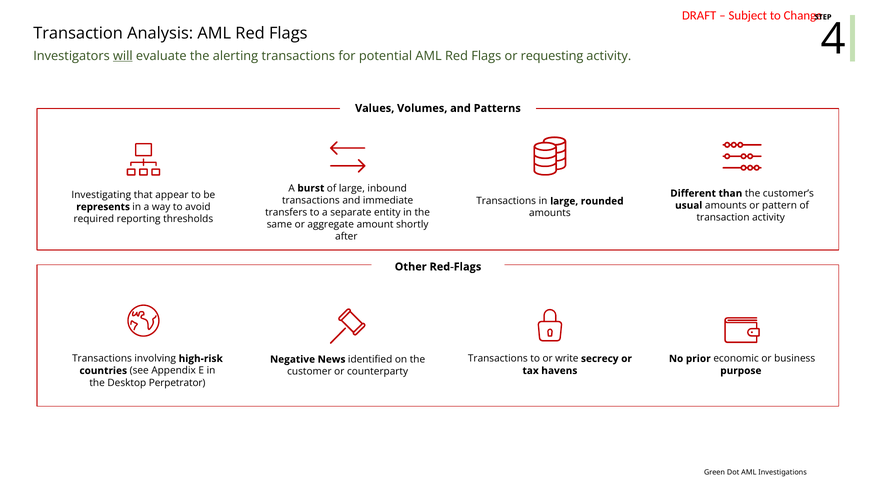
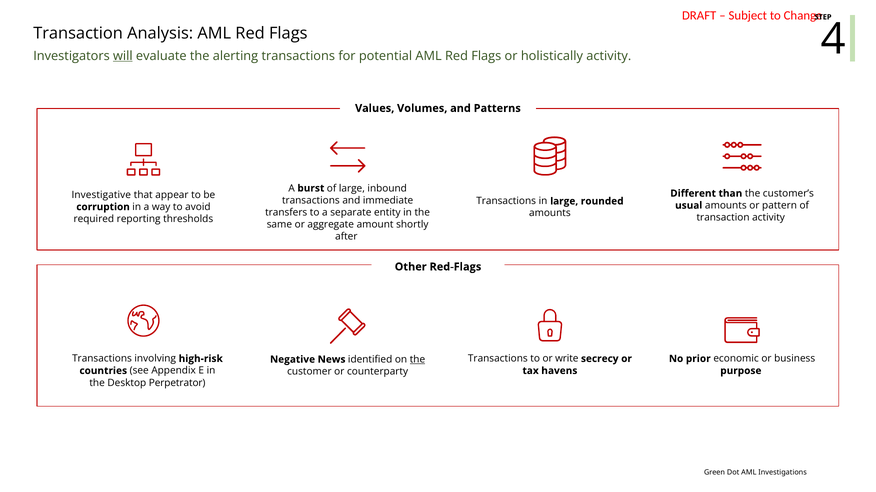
requesting: requesting -> holistically (552, 56)
Investigating: Investigating -> Investigative (101, 195)
represents: represents -> corruption (103, 207)
the underline: none -> present (417, 360)
